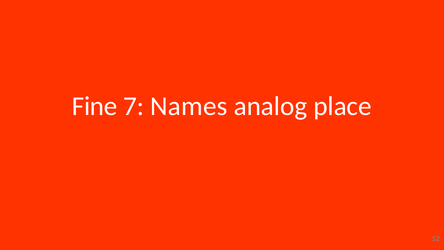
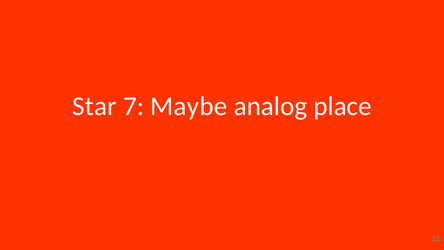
Fine: Fine -> Star (94, 106)
Names: Names -> Maybe (189, 106)
